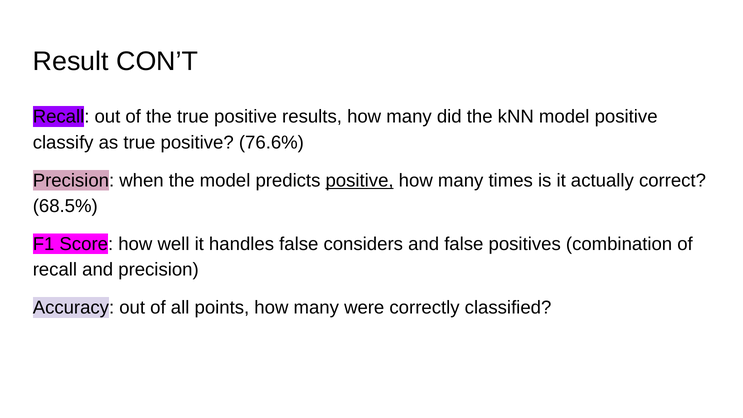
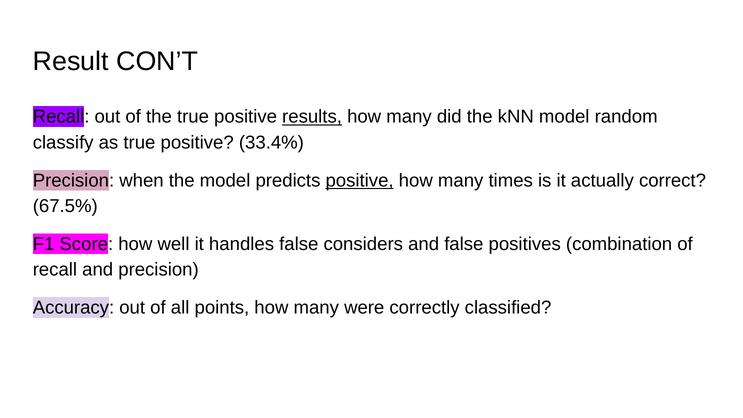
results underline: none -> present (312, 117)
model positive: positive -> random (626, 117)
76.6%: 76.6% -> 33.4% (271, 142)
68.5%: 68.5% -> 67.5% (65, 206)
